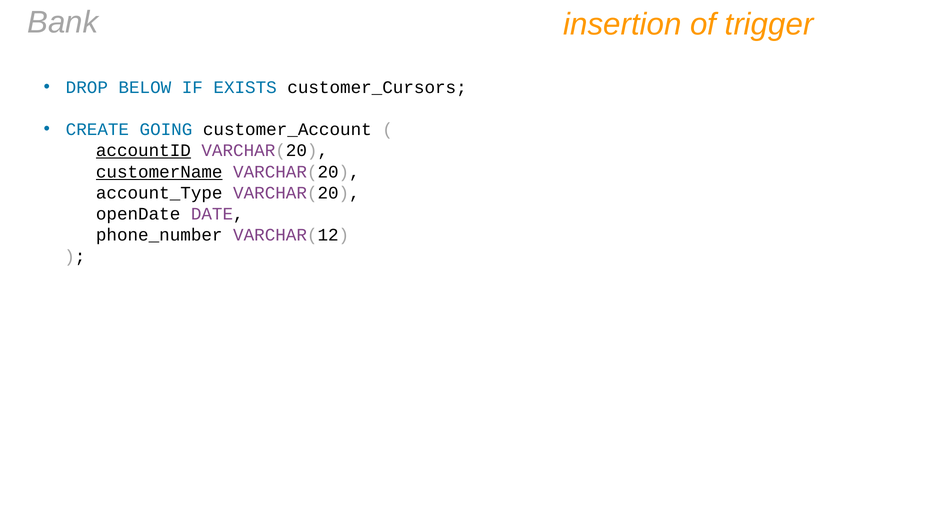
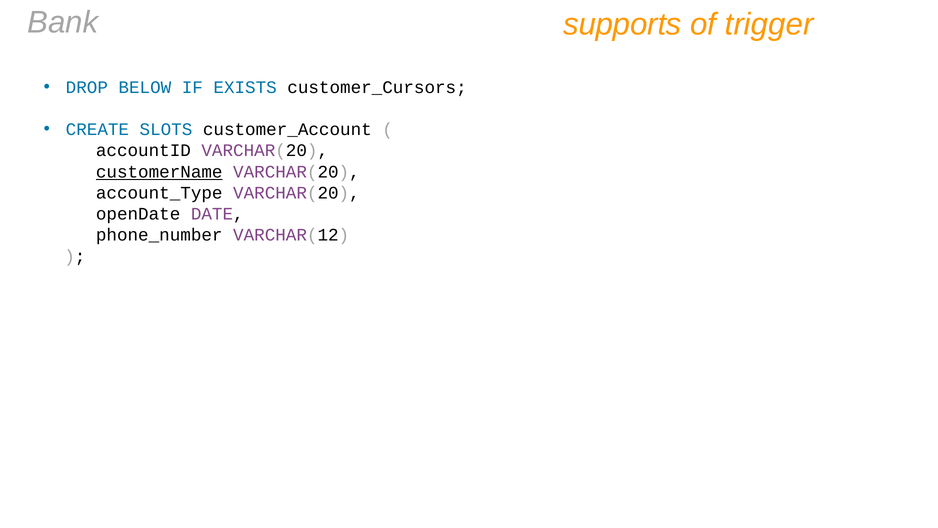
insertion: insertion -> supports (622, 24)
GOING: GOING -> SLOTS (166, 129)
accountID underline: present -> none (143, 151)
